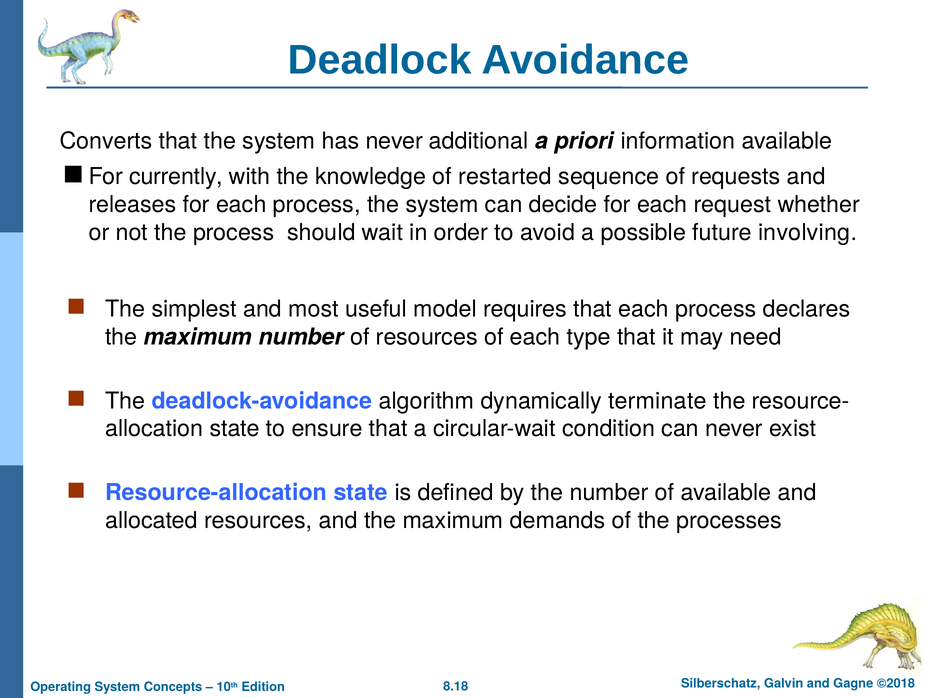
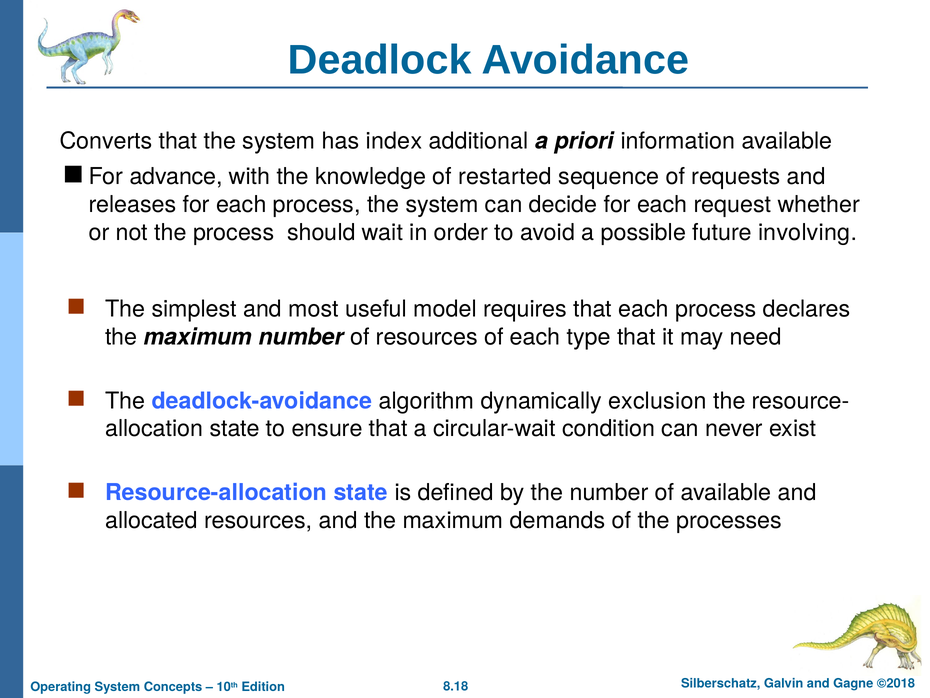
has never: never -> index (394, 141)
currently: currently -> advance (176, 177)
terminate: terminate -> exclusion (657, 401)
